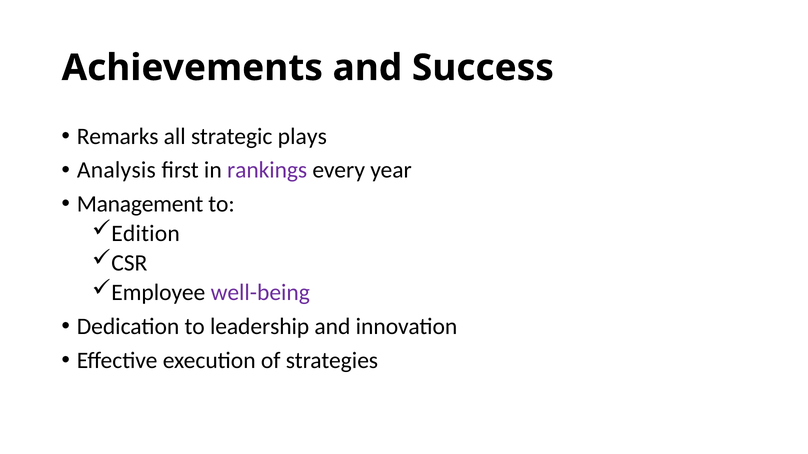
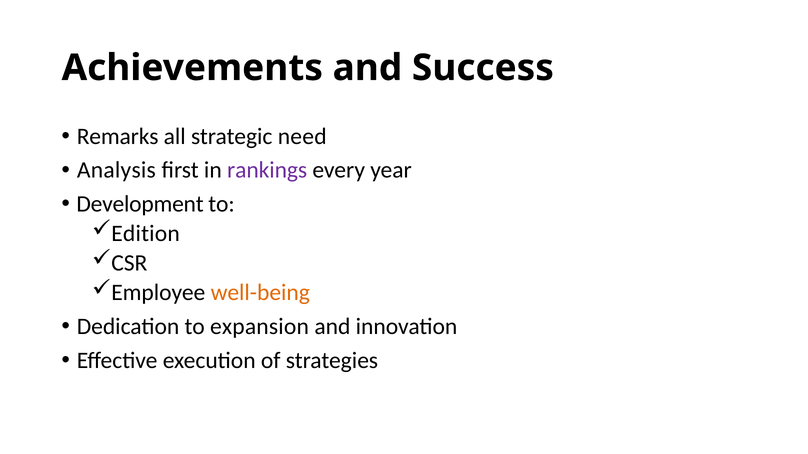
plays: plays -> need (302, 137)
Management: Management -> Development (140, 204)
well-being colour: purple -> orange (260, 293)
leadership: leadership -> expansion (259, 327)
